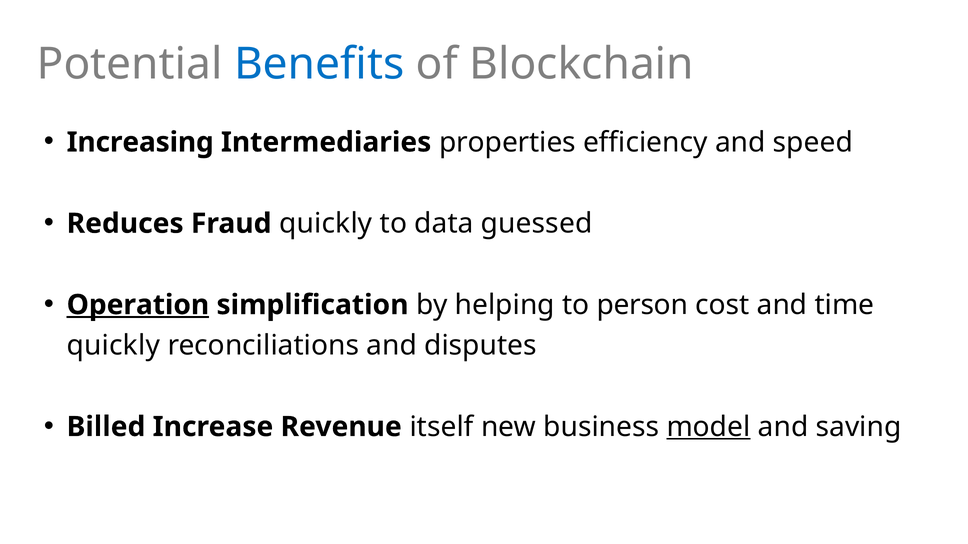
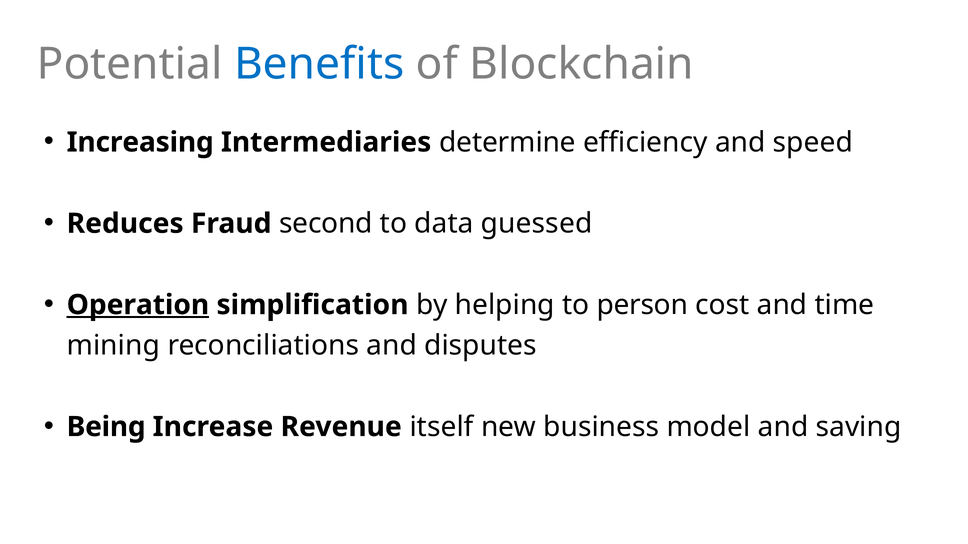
properties: properties -> determine (507, 142)
Fraud quickly: quickly -> second (326, 224)
quickly: quickly -> mining (113, 346)
Billed: Billed -> Being (106, 427)
model underline: present -> none (708, 427)
